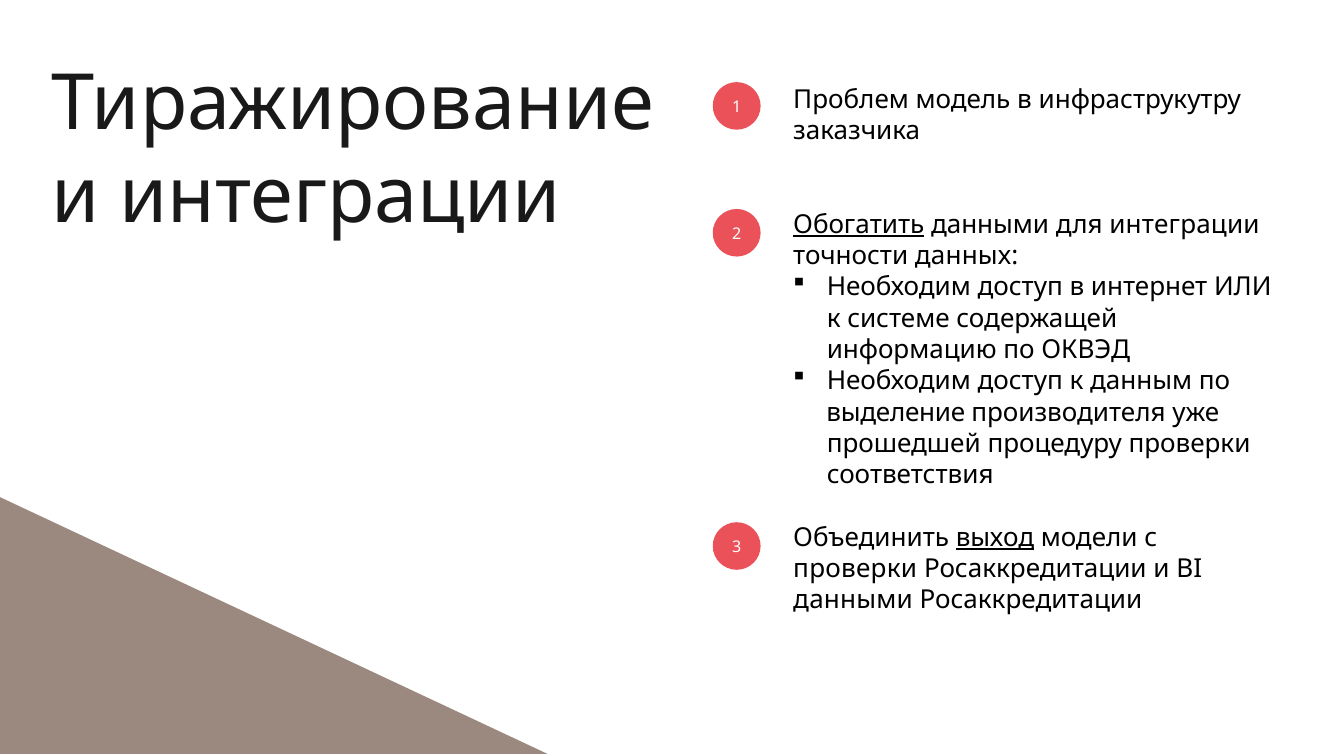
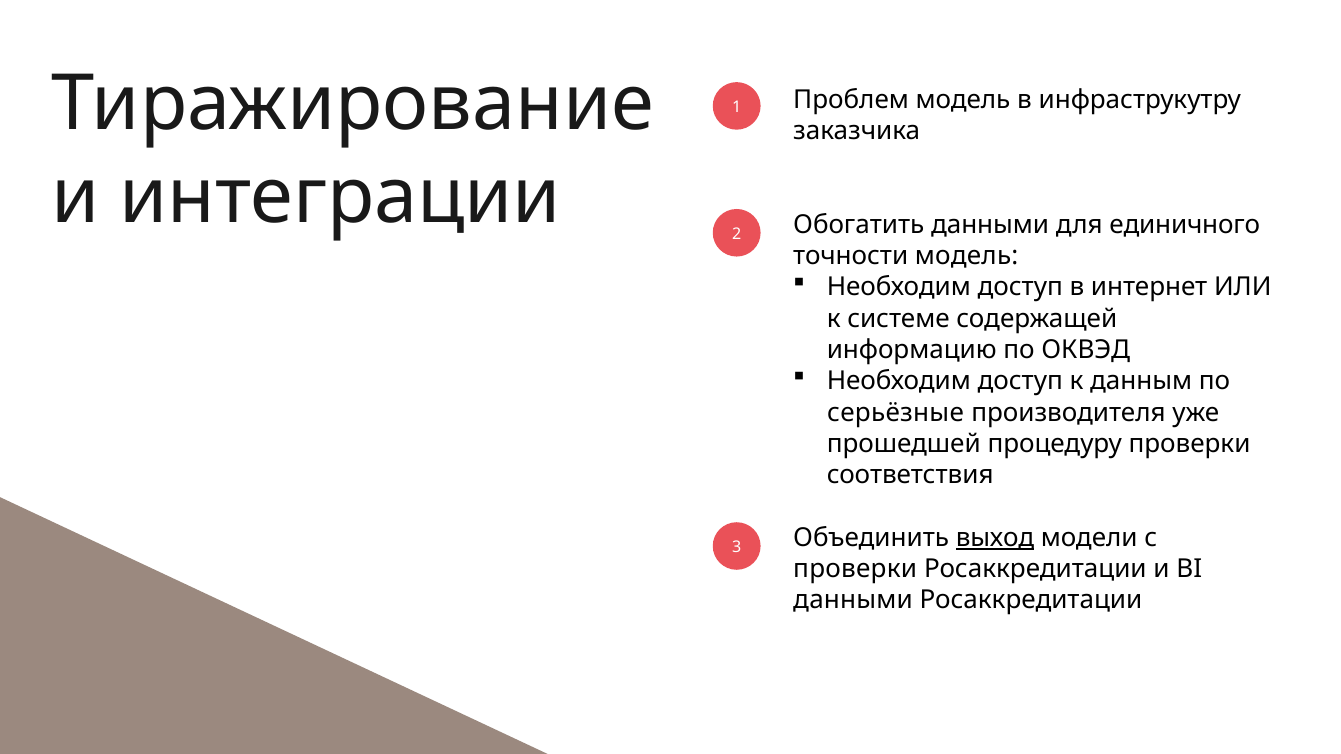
Обогатить underline: present -> none (859, 225)
для интеграции: интеграции -> единичного (1185, 225)
точности данных: данных -> модель (967, 256)
выделение: выделение -> серьёзные (896, 413)
